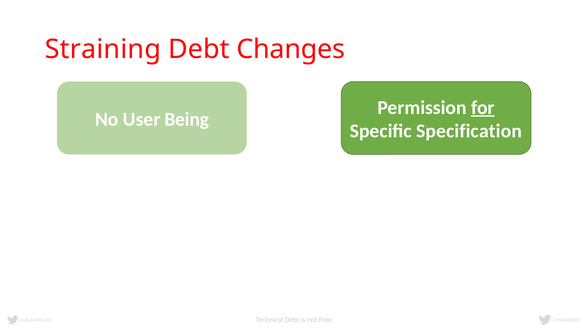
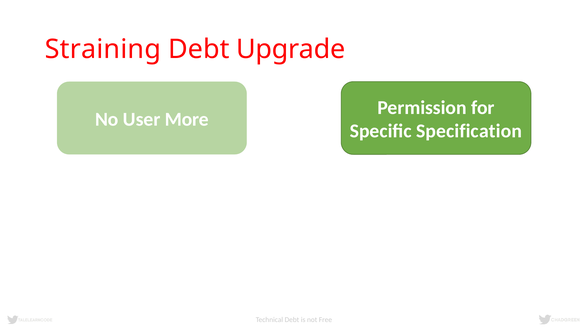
Changes: Changes -> Upgrade (291, 49)
for underline: present -> none (483, 108)
Being: Being -> More (187, 119)
